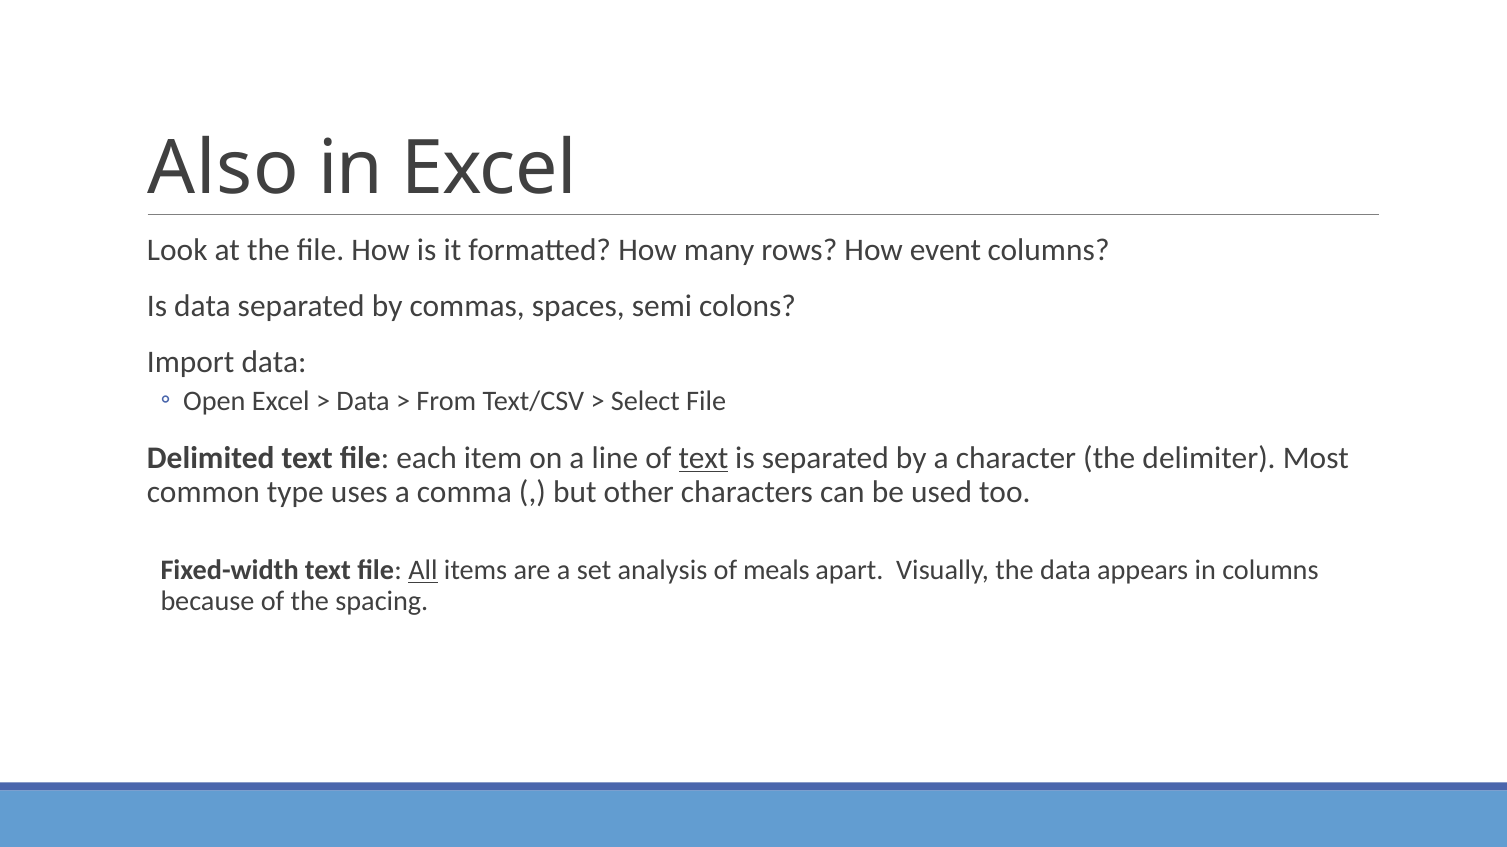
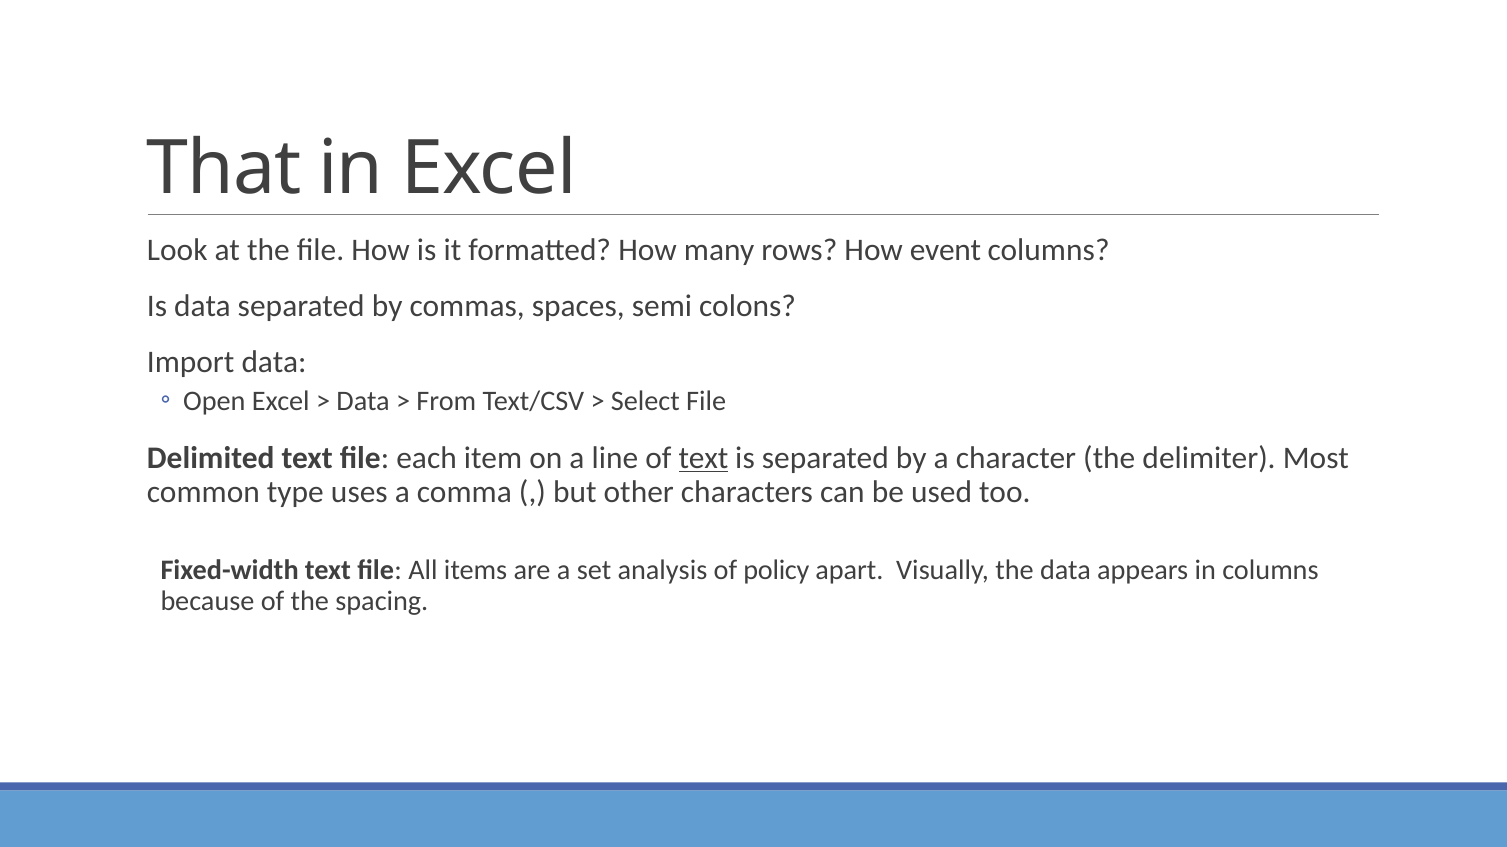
Also: Also -> That (224, 169)
All underline: present -> none (423, 571)
meals: meals -> policy (776, 571)
